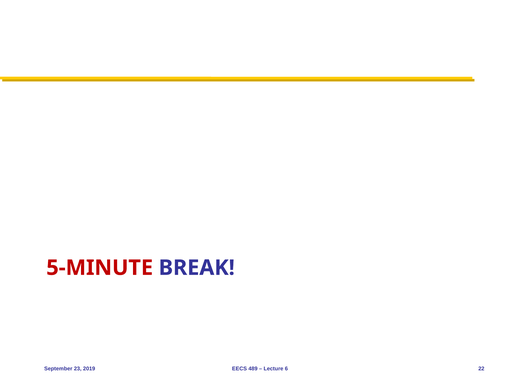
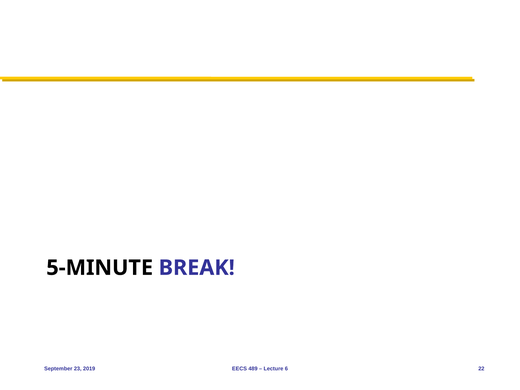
5-MINUTE colour: red -> black (100, 268)
